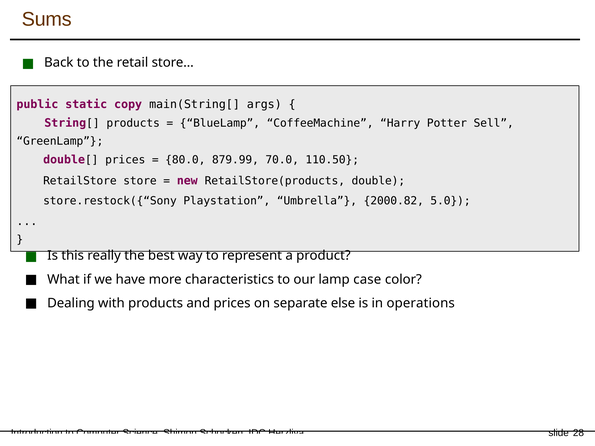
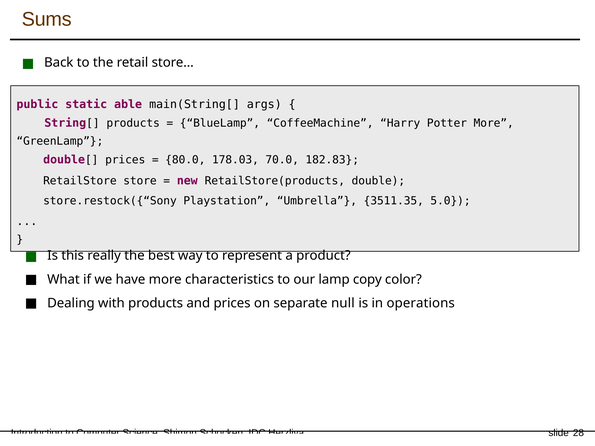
copy: copy -> able (128, 104)
Potter Sell: Sell -> More (494, 123)
879.99: 879.99 -> 178.03 (235, 160)
110.50: 110.50 -> 182.83 (332, 160)
2000.82: 2000.82 -> 3511.35 (394, 201)
case: case -> copy (367, 279)
else: else -> null (343, 303)
